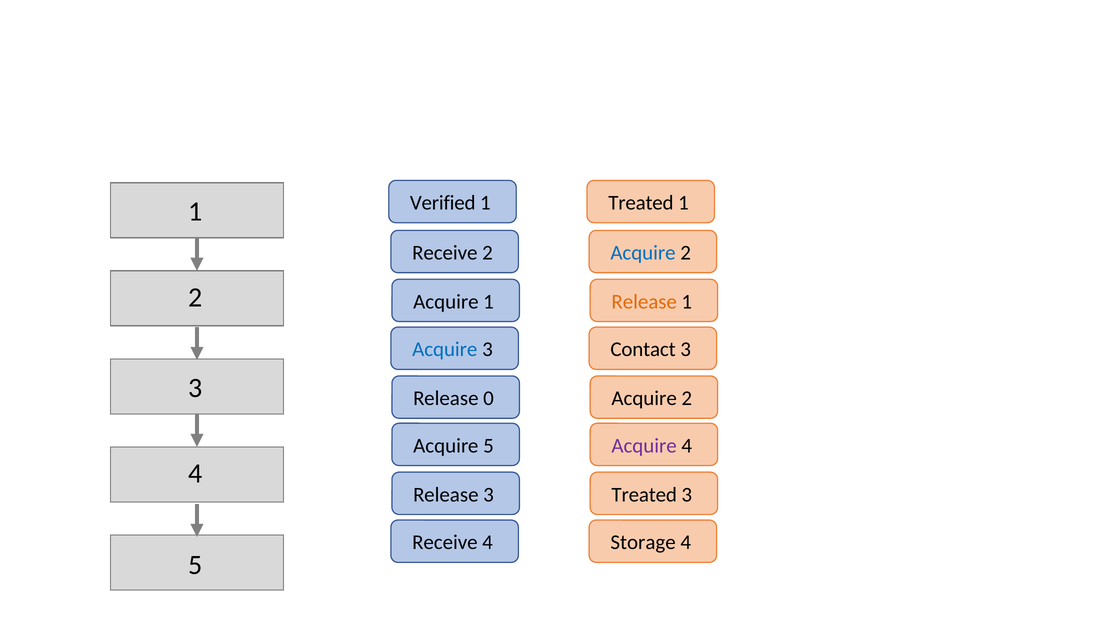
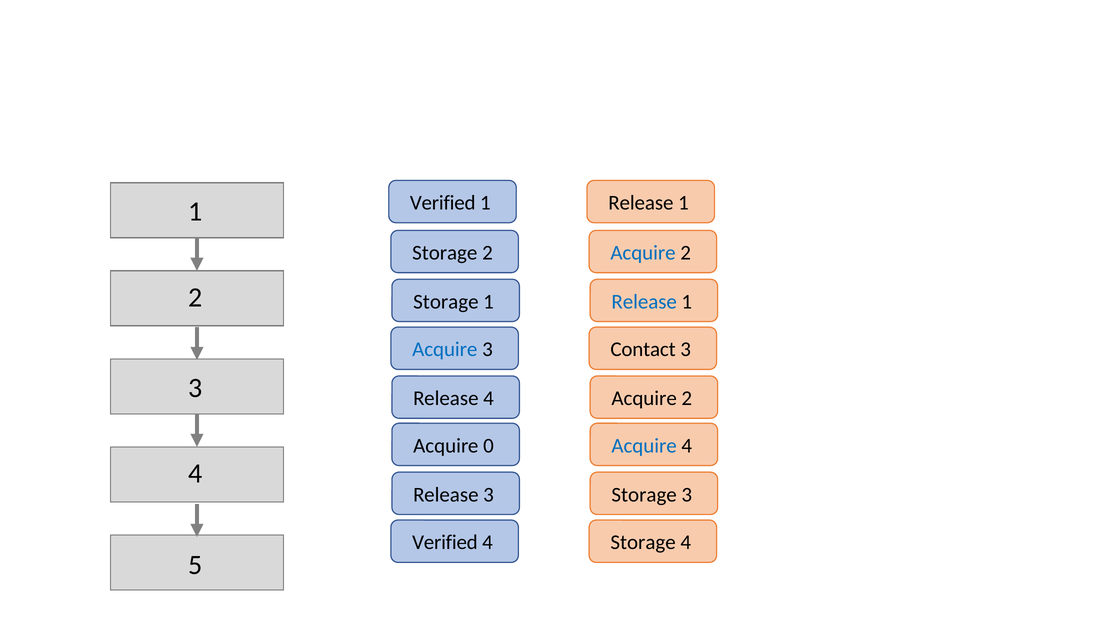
Treated: Treated -> Release (641, 203)
Receive: Receive -> Storage (445, 253)
Acquire: Acquire -> Storage (446, 302)
Release colour: orange -> blue (644, 302)
Release 0: 0 -> 4 (489, 399)
Acquire 5: 5 -> 0 (489, 446)
Acquire colour: purple -> blue (644, 446)
Treated: Treated -> Storage (644, 495)
Receive: Receive -> Verified (445, 543)
